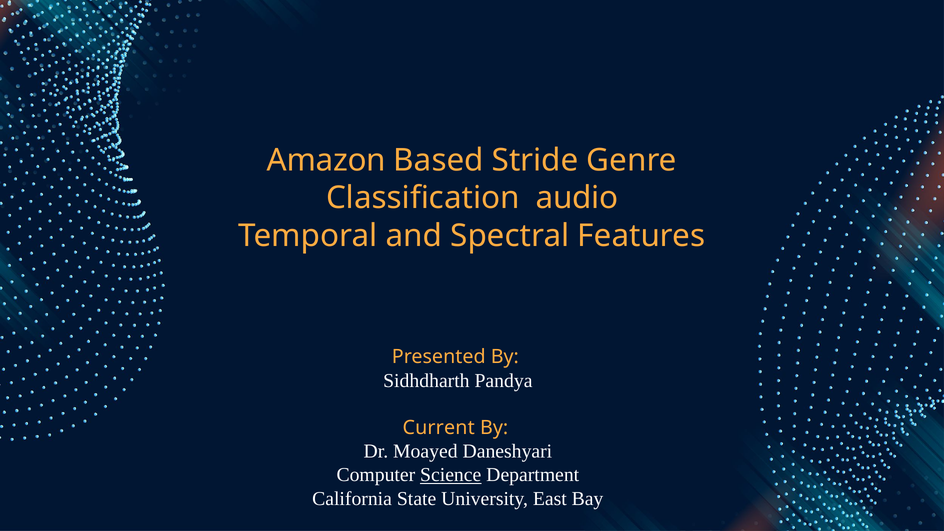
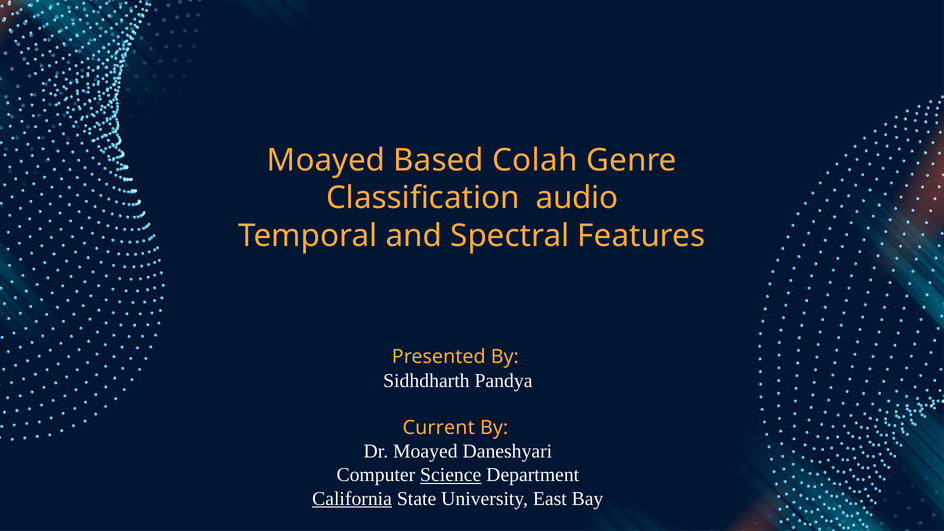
Amazon: Amazon -> Moayed (326, 160)
Stride: Stride -> Colah (535, 160)
California underline: none -> present (352, 499)
